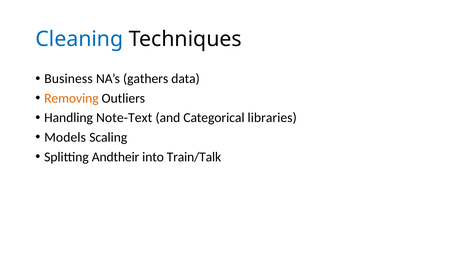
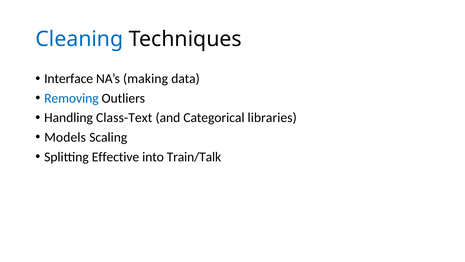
Business: Business -> Interface (69, 79)
gathers: gathers -> making (146, 79)
Removing colour: orange -> blue (71, 98)
Note-Text: Note-Text -> Class-Text (124, 118)
Andtheir: Andtheir -> Effective (116, 157)
